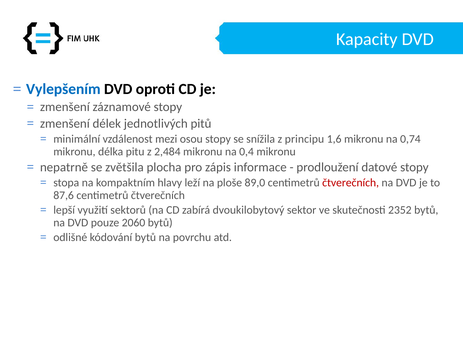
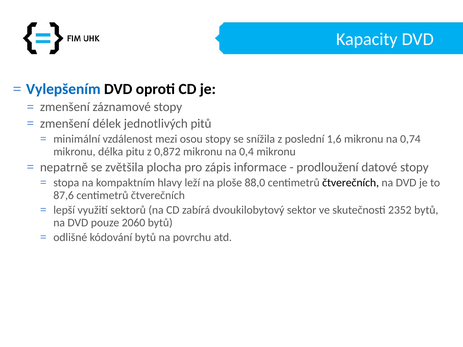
principu: principu -> poslední (305, 139)
2,484: 2,484 -> 0,872 (167, 152)
89,0: 89,0 -> 88,0 (255, 183)
čtverečních colour: red -> black (351, 183)
